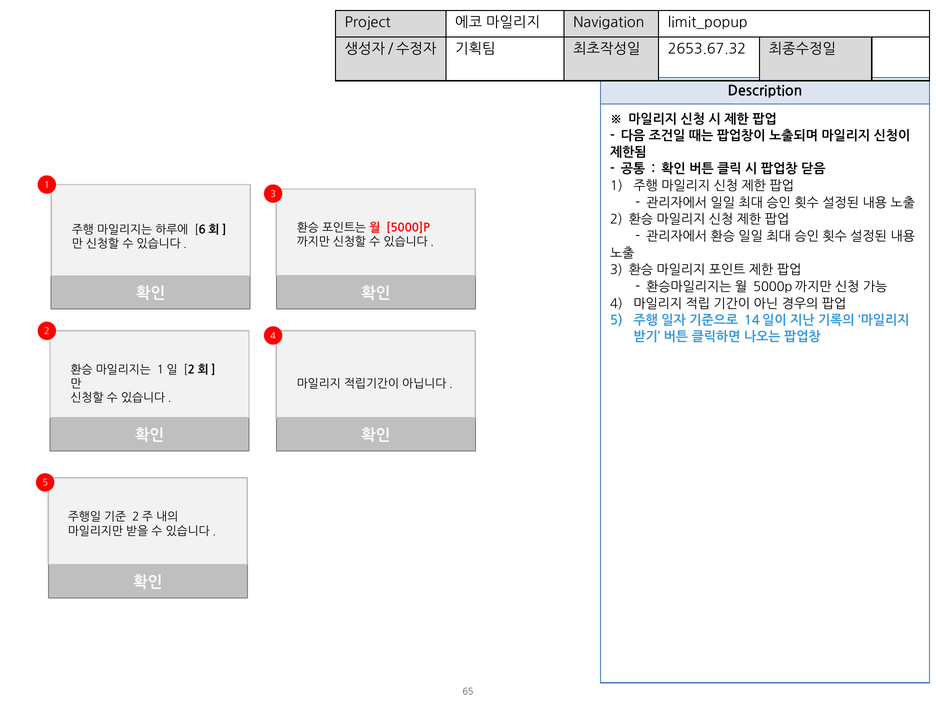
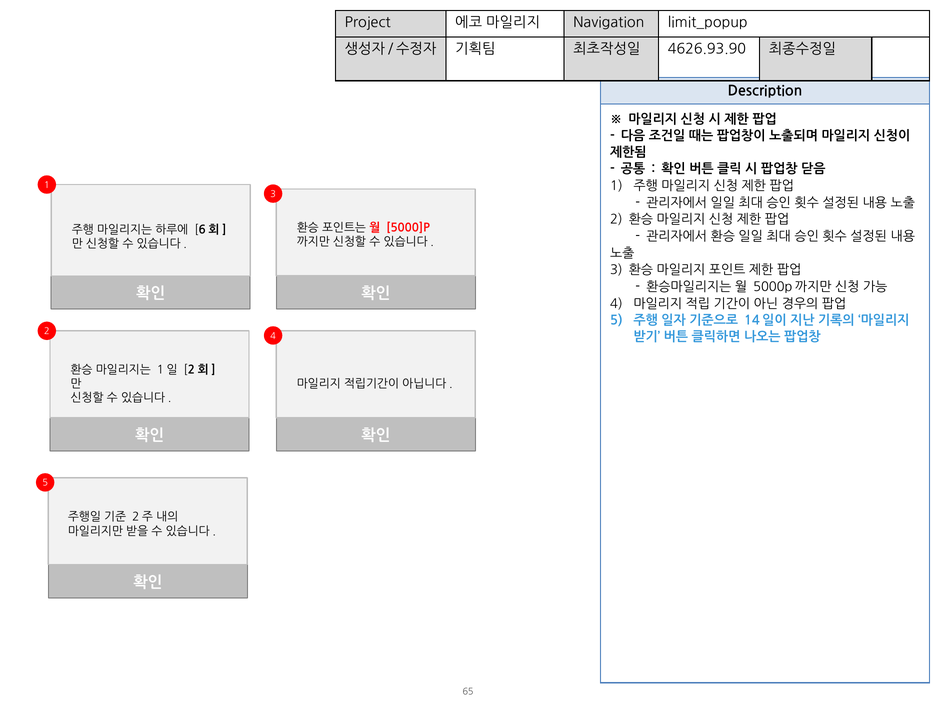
2653.67.32: 2653.67.32 -> 4626.93.90 (707, 49)
